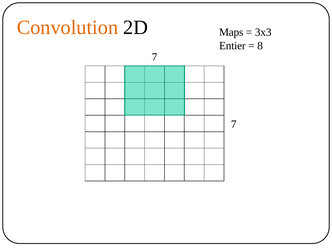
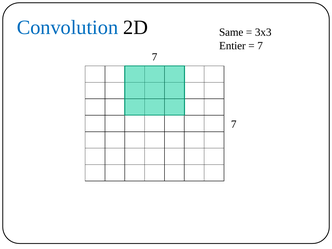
Convolution colour: orange -> blue (67, 27)
Maps: Maps -> Same (231, 32)
8: 8 -> 7 (260, 46)
